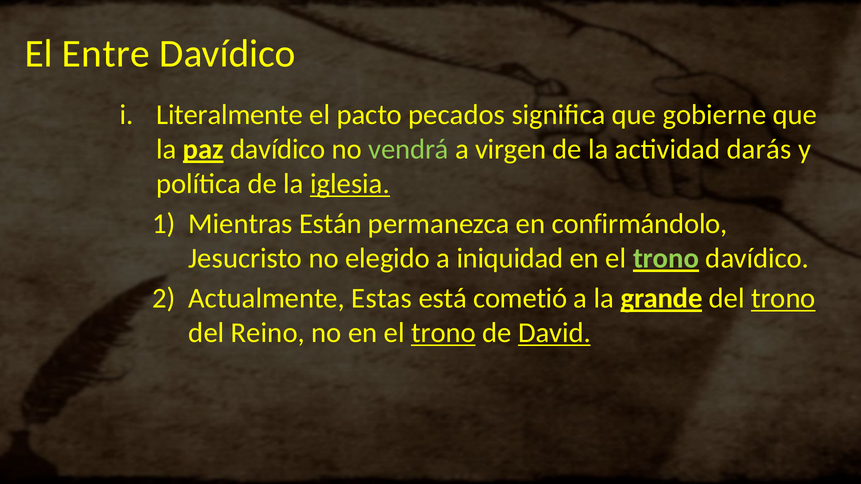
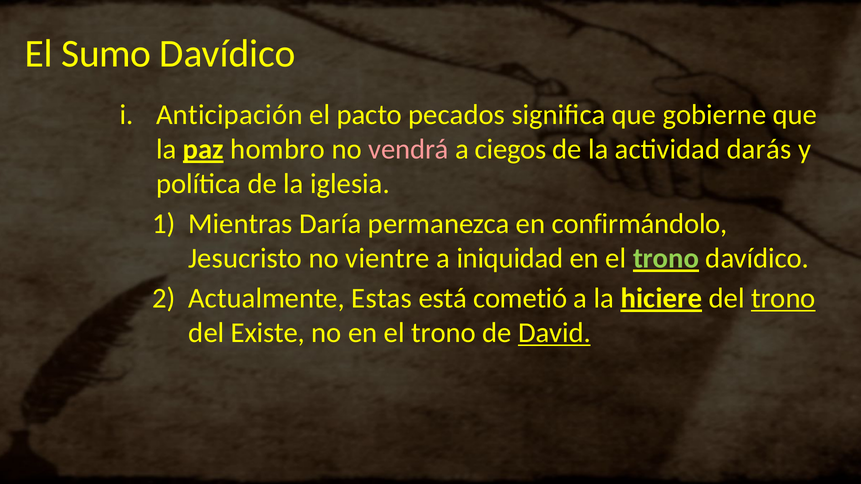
Entre: Entre -> Sumo (106, 54)
Literalmente: Literalmente -> Anticipación (229, 115)
paz davídico: davídico -> hombro (278, 149)
vendrá colour: light green -> pink (408, 149)
virgen: virgen -> ciegos (511, 149)
iglesia underline: present -> none (350, 184)
Están: Están -> Daría (330, 224)
elegido: elegido -> vientre (387, 259)
grande: grande -> hiciere (661, 299)
Reino: Reino -> Existe (268, 333)
trono underline: present -> none (443, 333)
